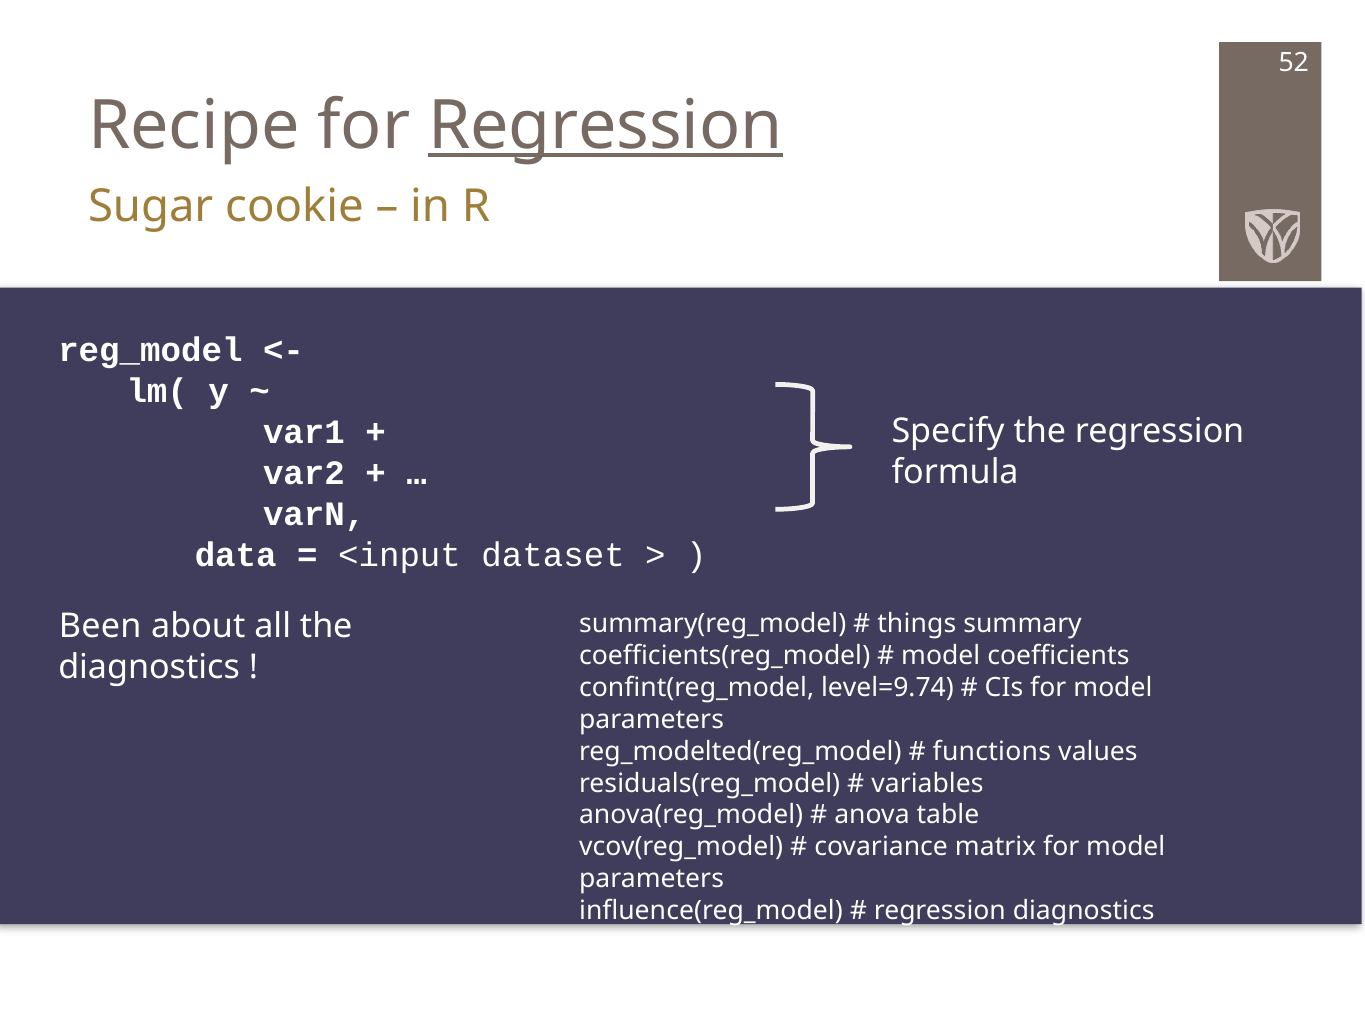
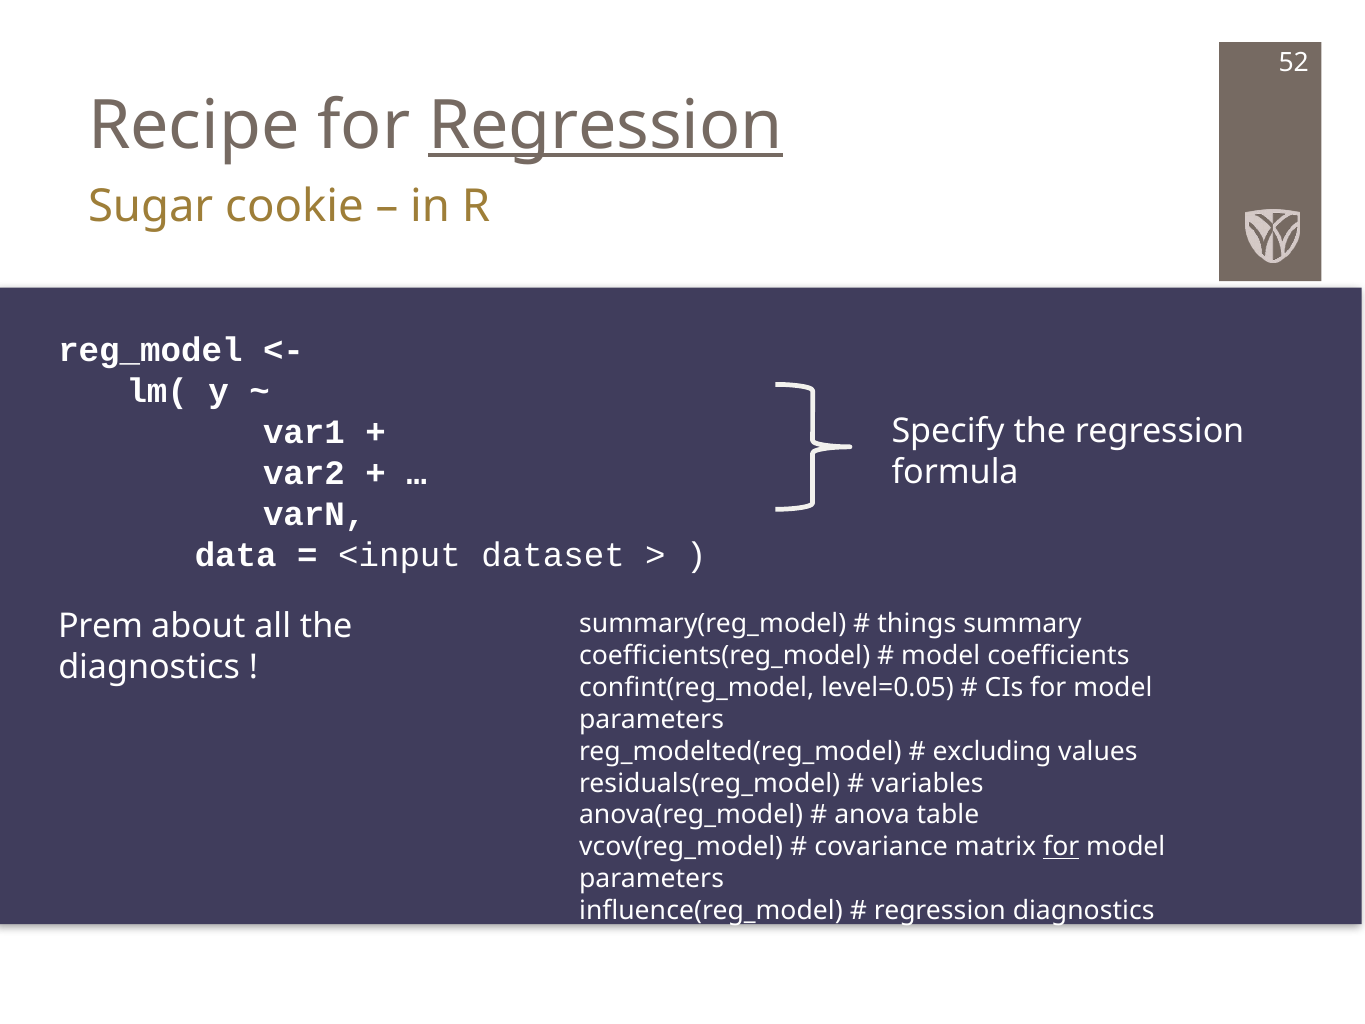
Been: Been -> Prem (101, 626)
level=9.74: level=9.74 -> level=0.05 (887, 687)
functions: functions -> excluding (992, 751)
for underline: none -> present (1061, 847)
